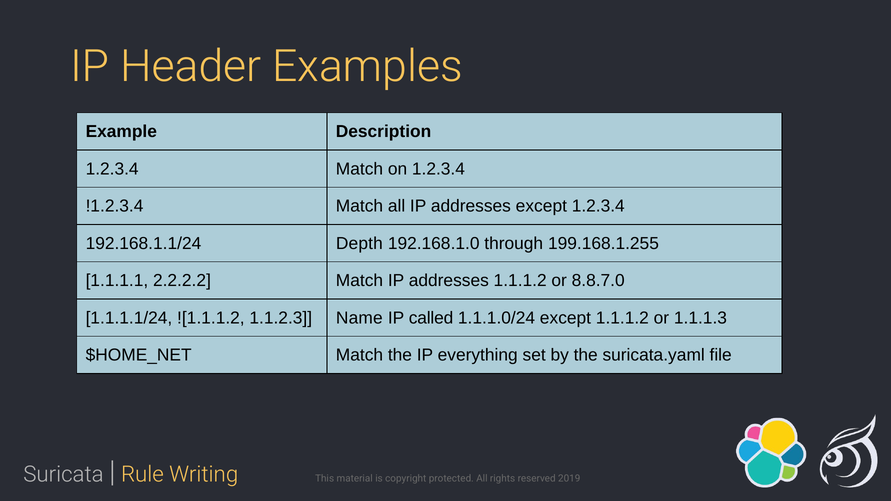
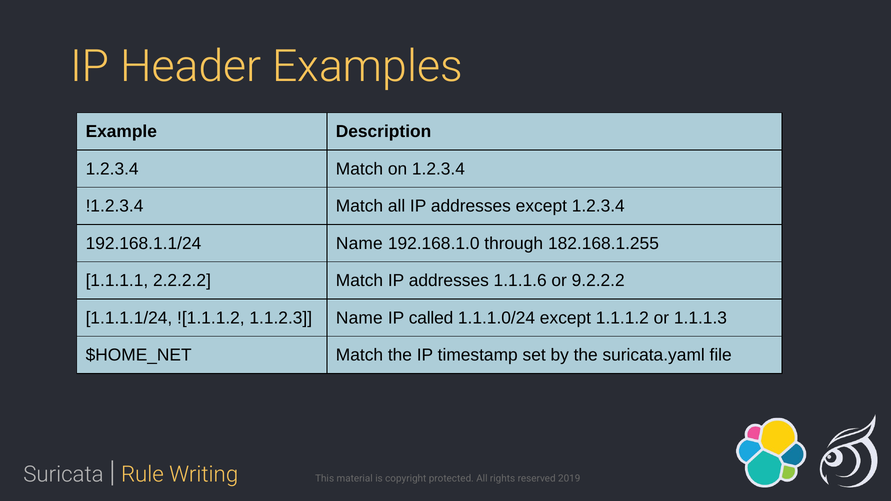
192.168.1.1/24 Depth: Depth -> Name (359, 244)
199.168.1.255: 199.168.1.255 -> 182.168.1.255 (603, 244)
addresses 1.1.1.2: 1.1.1.2 -> 1.1.1.6 (520, 281)
8.8.7.0: 8.8.7.0 -> 9.2.2.2 (598, 281)
everything: everything -> timestamp (478, 355)
